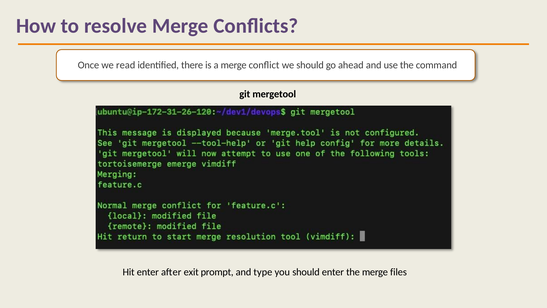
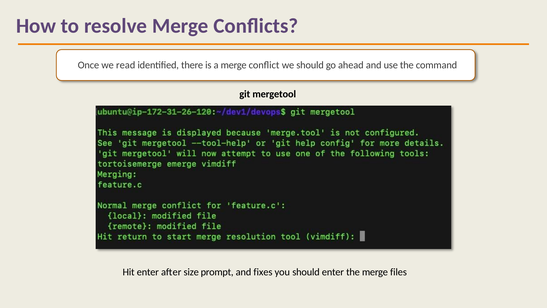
exit: exit -> size (191, 272)
type: type -> fixes (263, 272)
